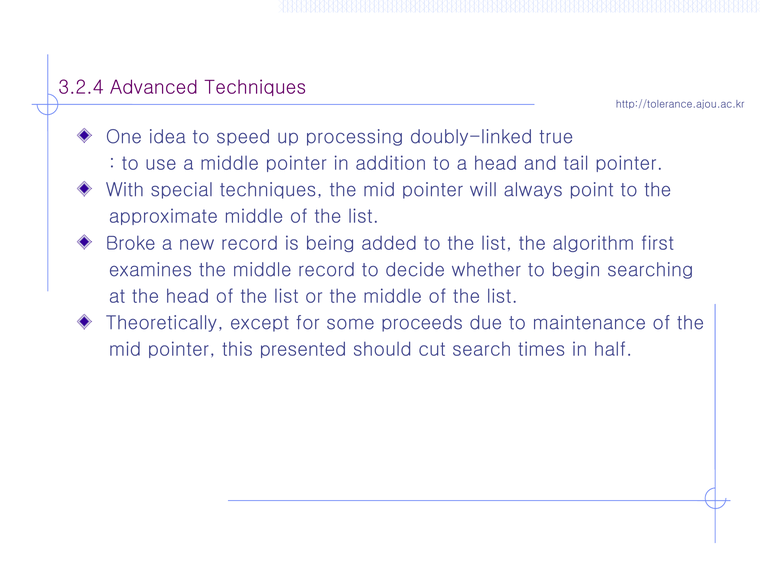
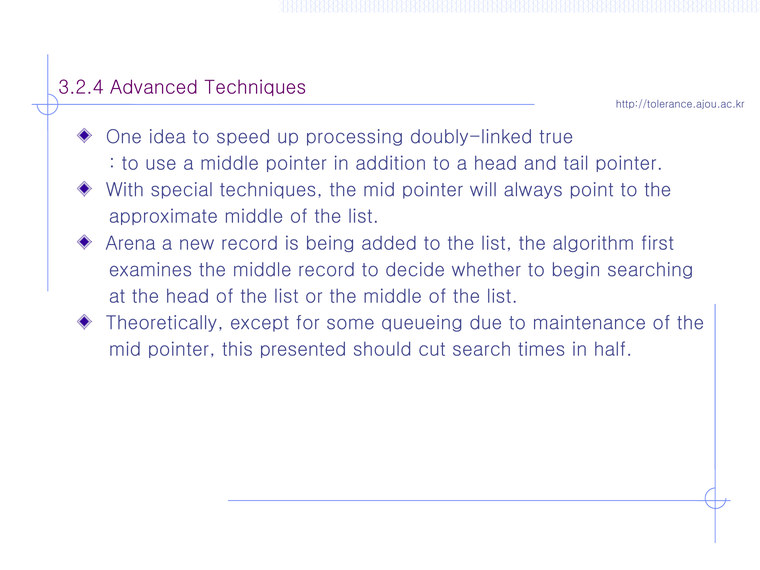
Broke: Broke -> Arena (131, 243)
proceeds: proceeds -> queueing (422, 323)
